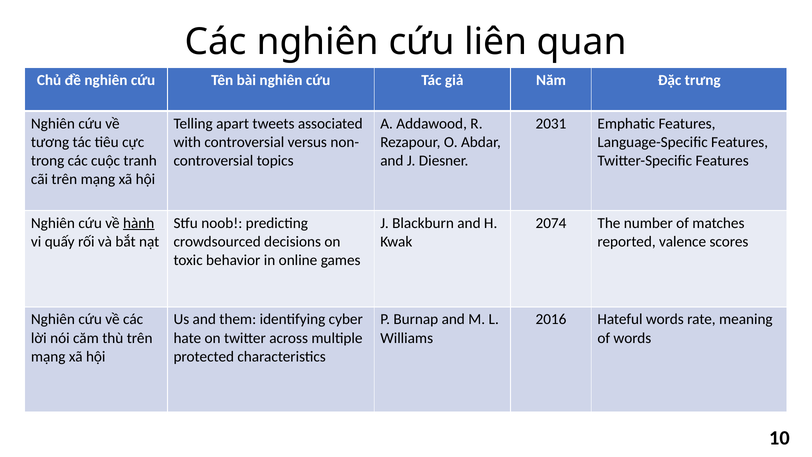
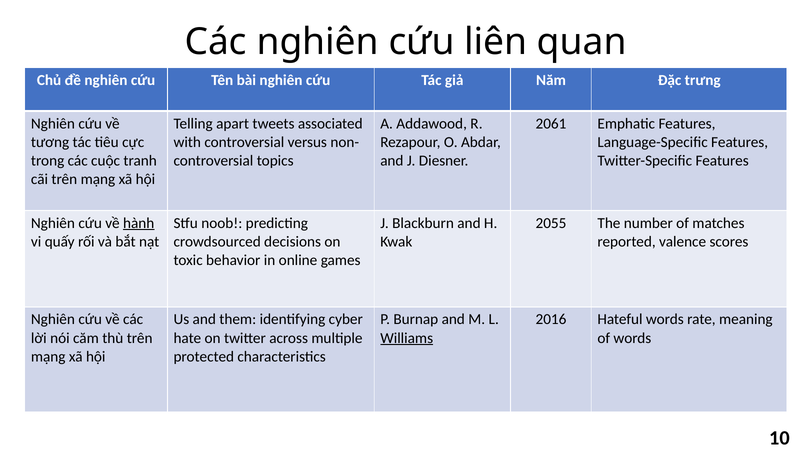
2031: 2031 -> 2061 (551, 124)
2074: 2074 -> 2055 (551, 223)
Williams underline: none -> present (407, 338)
